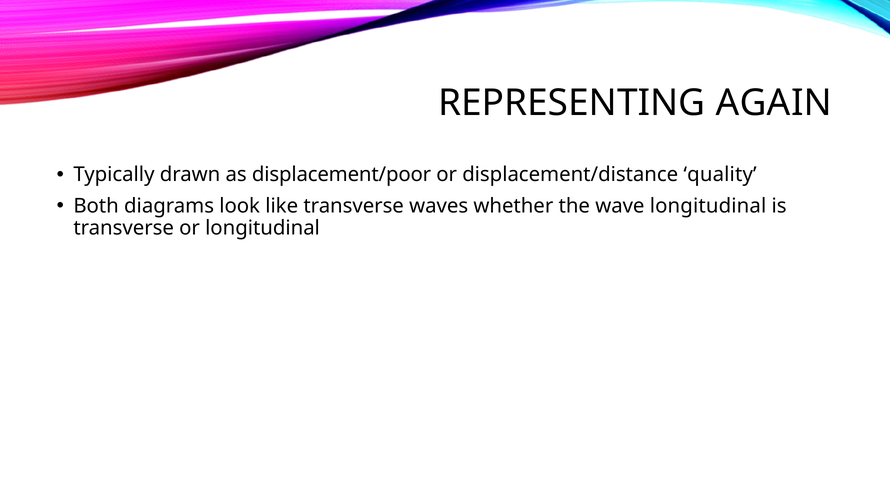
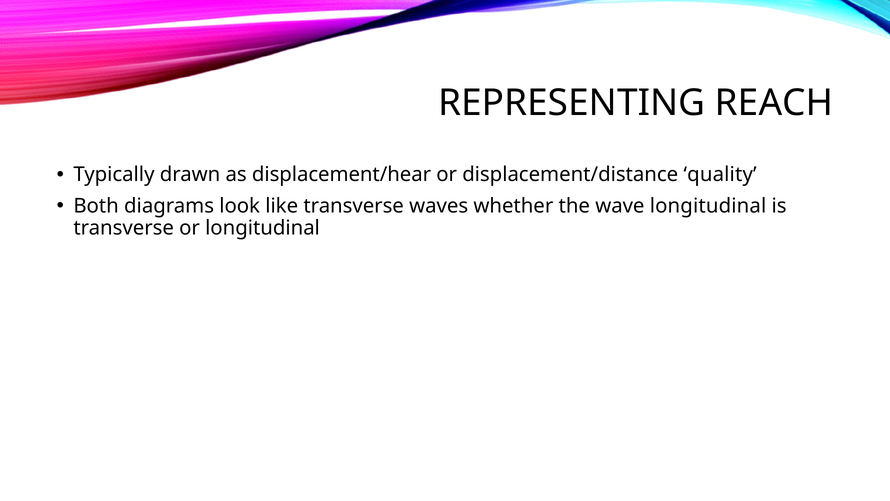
AGAIN: AGAIN -> REACH (774, 103)
displacement/poor: displacement/poor -> displacement/hear (342, 174)
